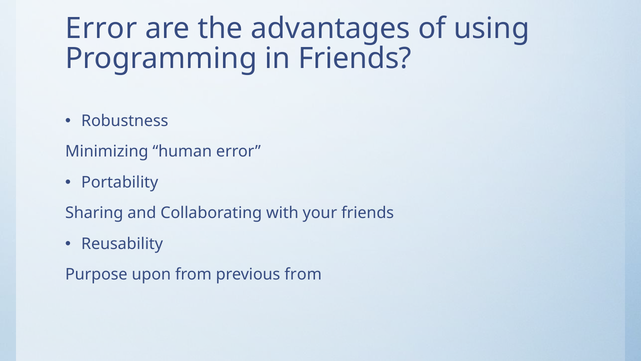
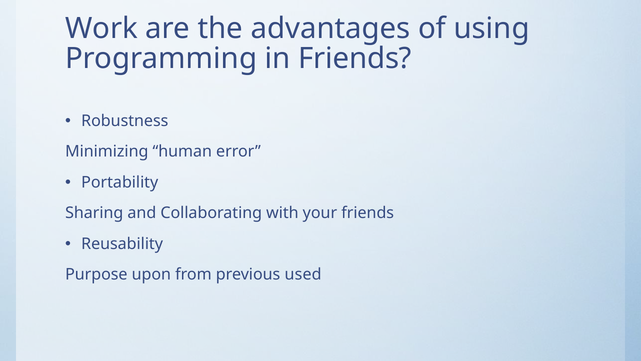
Error: Error -> Work (102, 29)
previous from: from -> used (303, 274)
